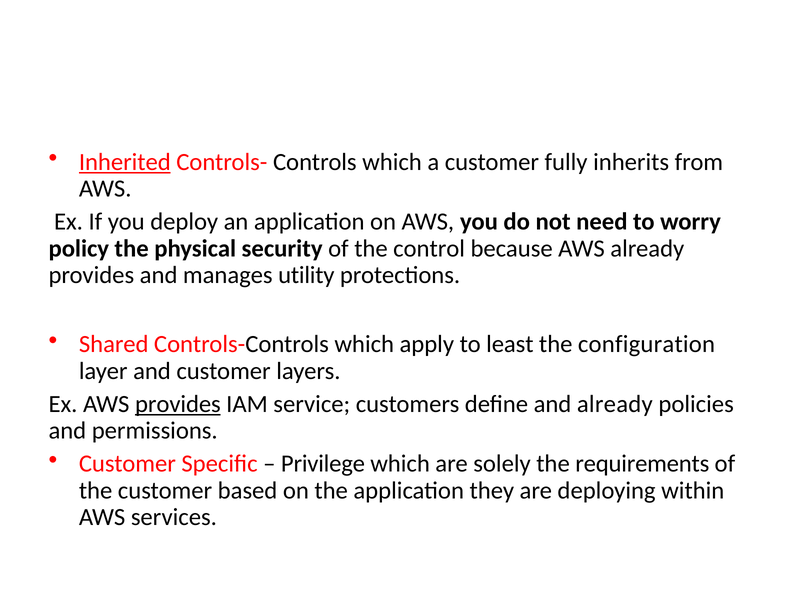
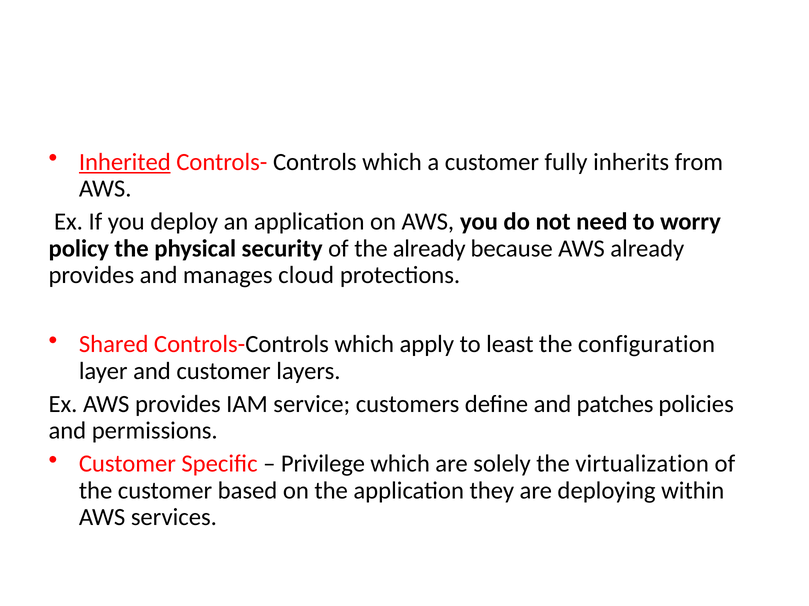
the control: control -> already (429, 249)
utility: utility -> cloud (306, 275)
provides underline: present -> none (178, 405)
and already: already -> patches (615, 405)
requirements: requirements -> virtualization (642, 464)
